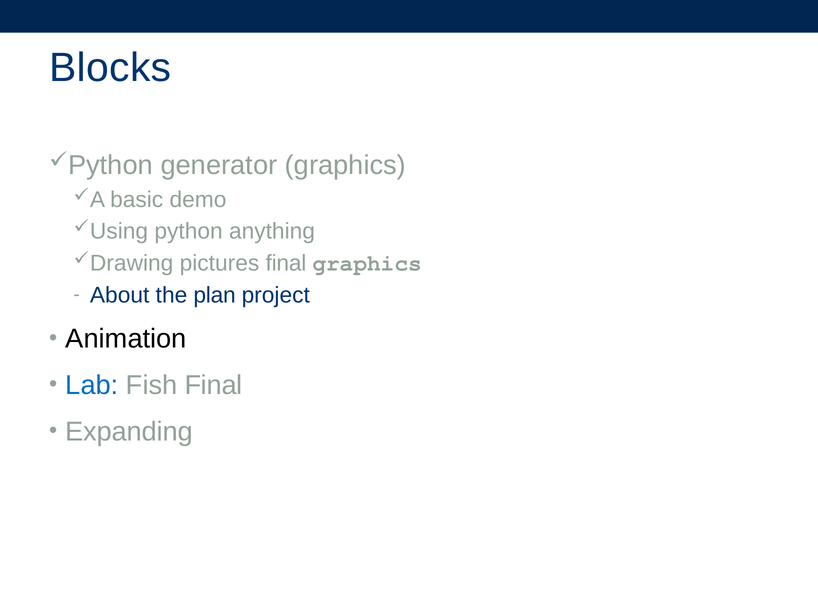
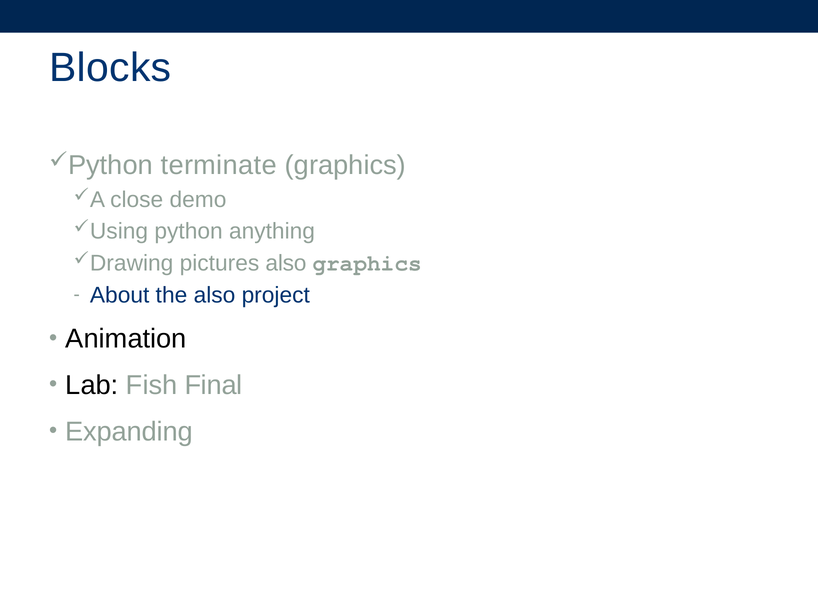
generator: generator -> terminate (219, 166)
basic: basic -> close (137, 200)
pictures final: final -> also (286, 263)
the plan: plan -> also (214, 295)
Lab colour: blue -> black (92, 386)
